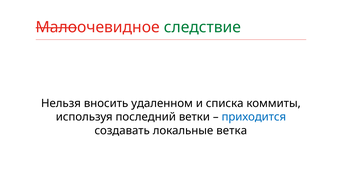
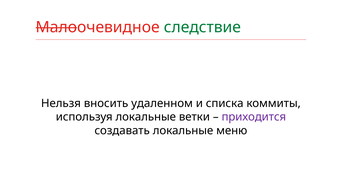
используя последний: последний -> локальные (146, 117)
приходится colour: blue -> purple (254, 117)
ветка: ветка -> меню (232, 131)
